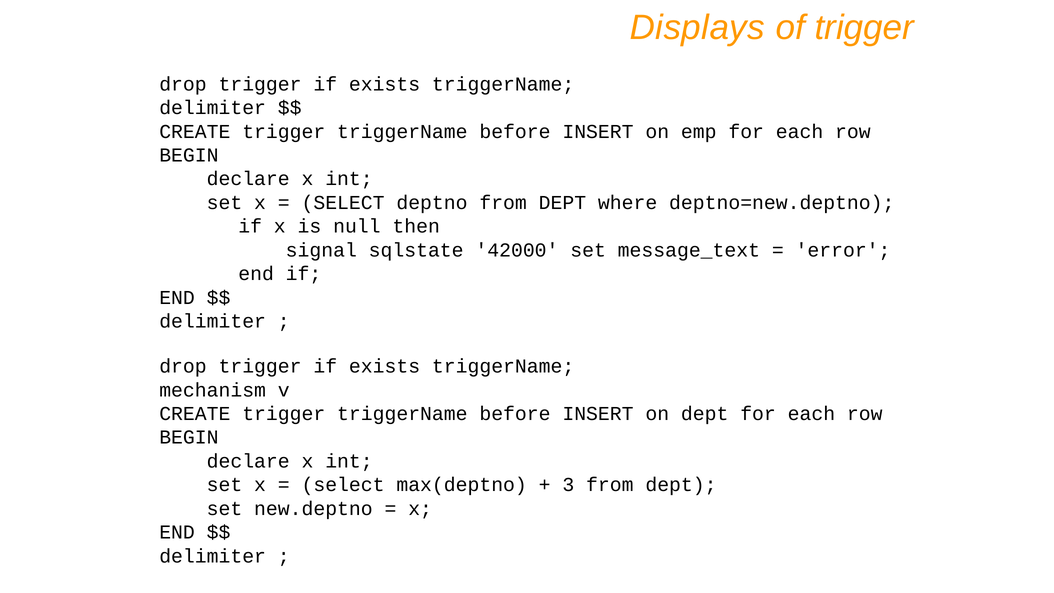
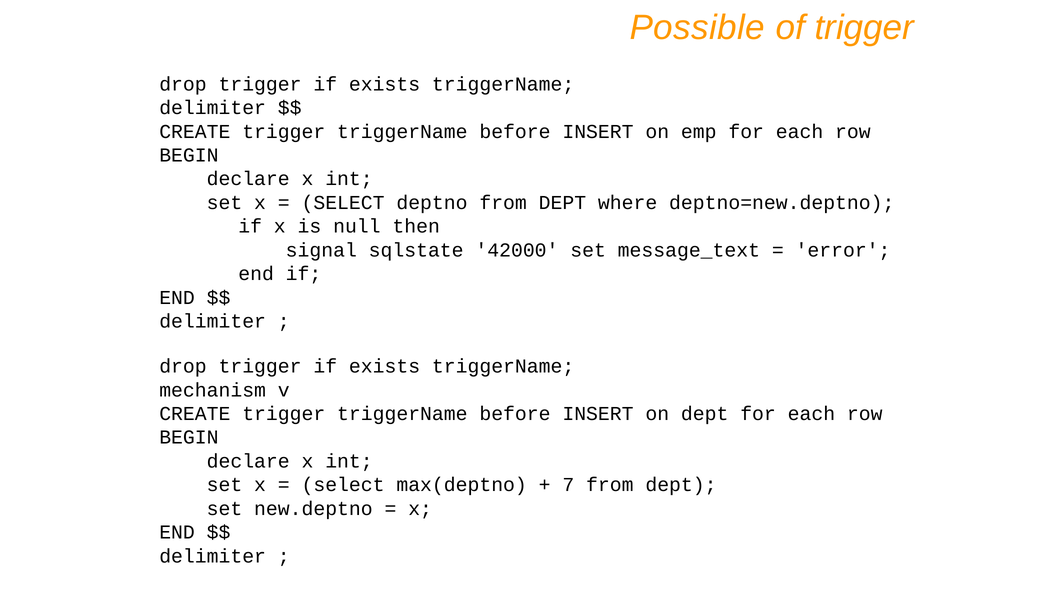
Displays: Displays -> Possible (697, 27)
3: 3 -> 7 (568, 485)
